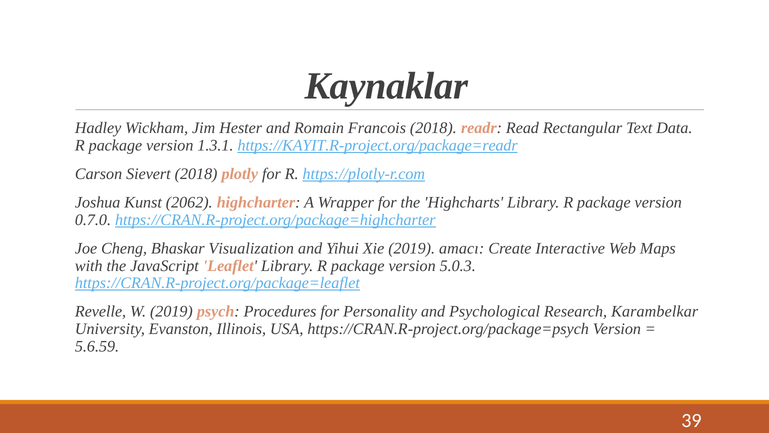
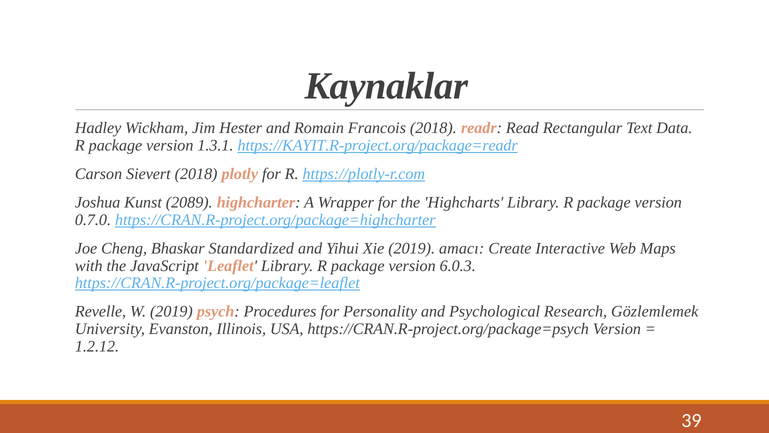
2062: 2062 -> 2089 (189, 202)
Visualization: Visualization -> Standardized (251, 248)
5.0.3: 5.0.3 -> 6.0.3 (458, 265)
Karambelkar: Karambelkar -> Gözlemlemek (655, 311)
5.6.59: 5.6.59 -> 1.2.12 (97, 346)
